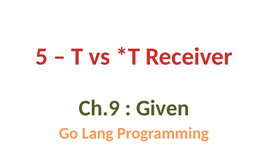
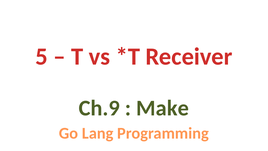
Given: Given -> Make (163, 108)
